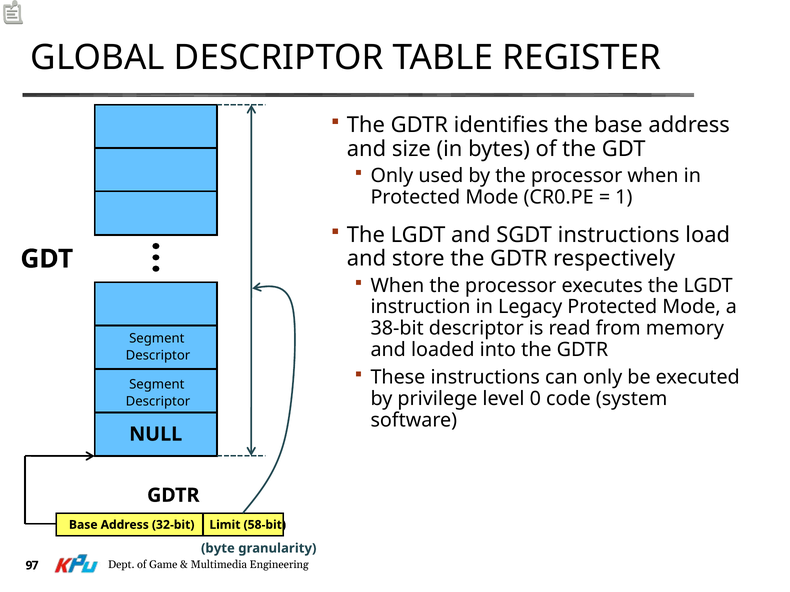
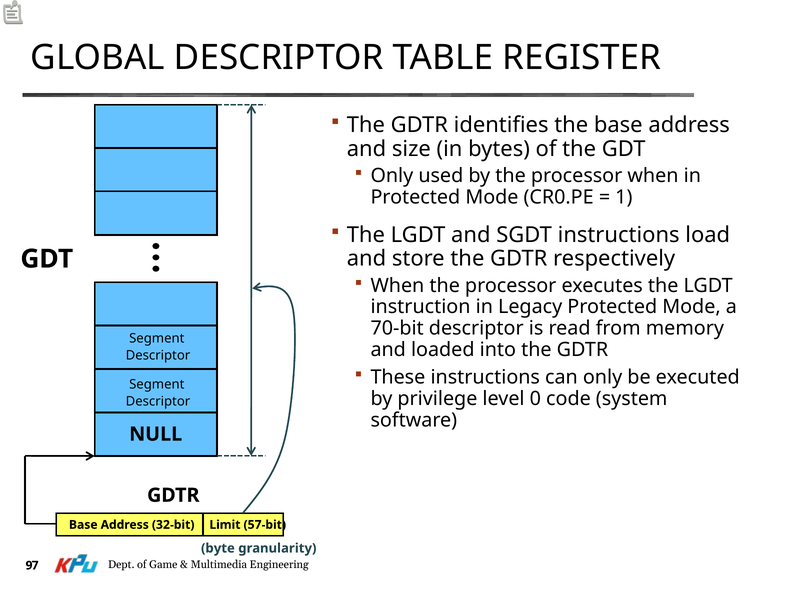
38-bit: 38-bit -> 70-bit (397, 329)
58-bit: 58-bit -> 57-bit (265, 525)
